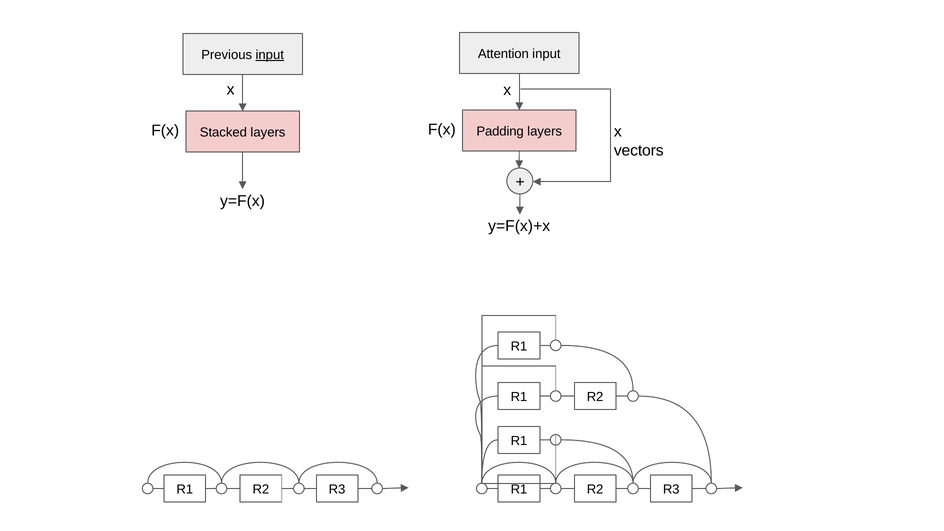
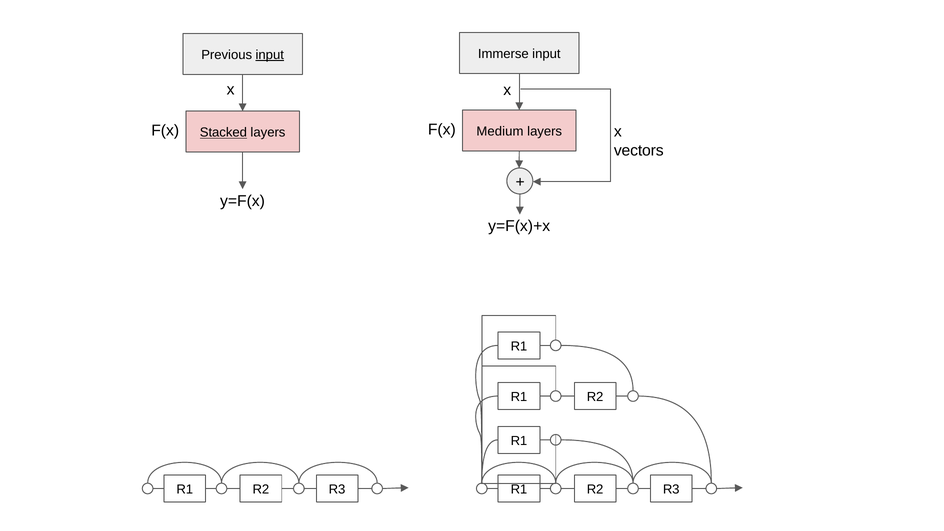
Attention: Attention -> Immerse (503, 54)
Padding: Padding -> Medium (500, 131)
Stacked underline: none -> present (223, 133)
